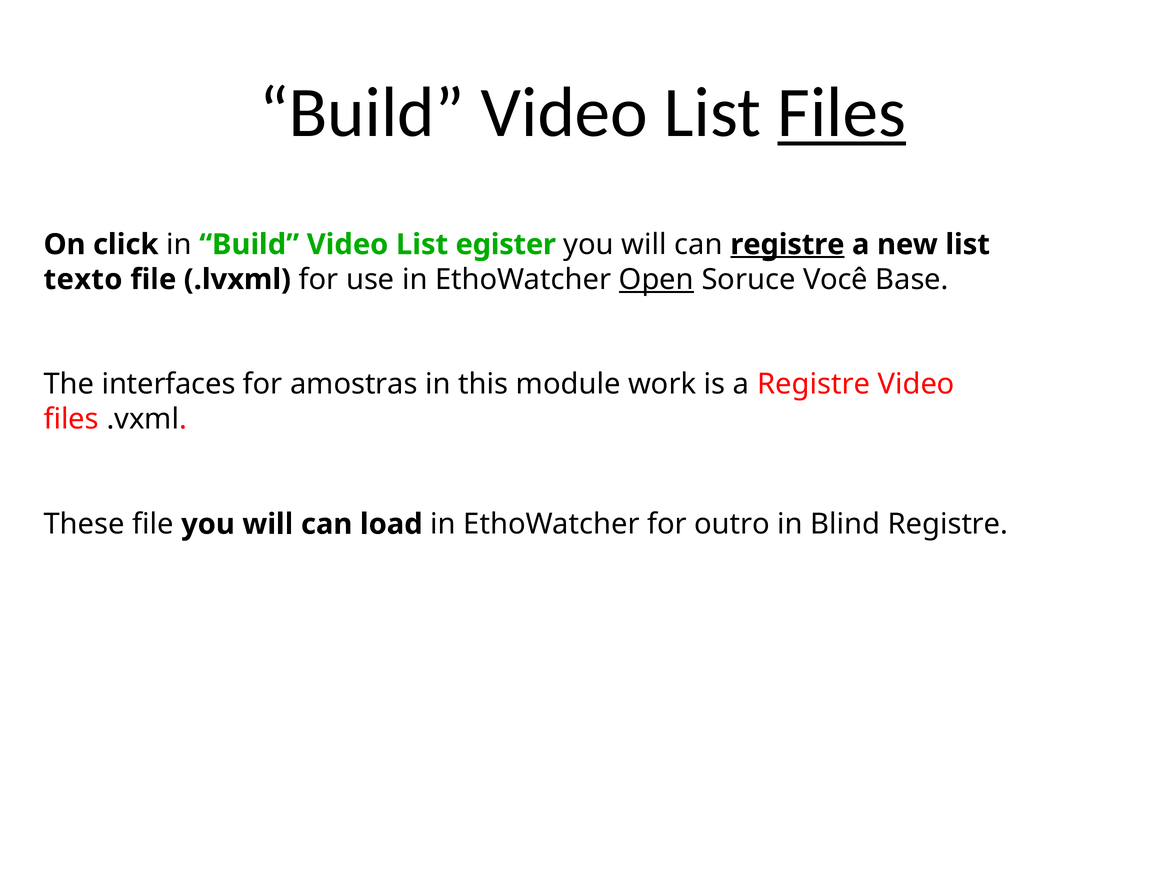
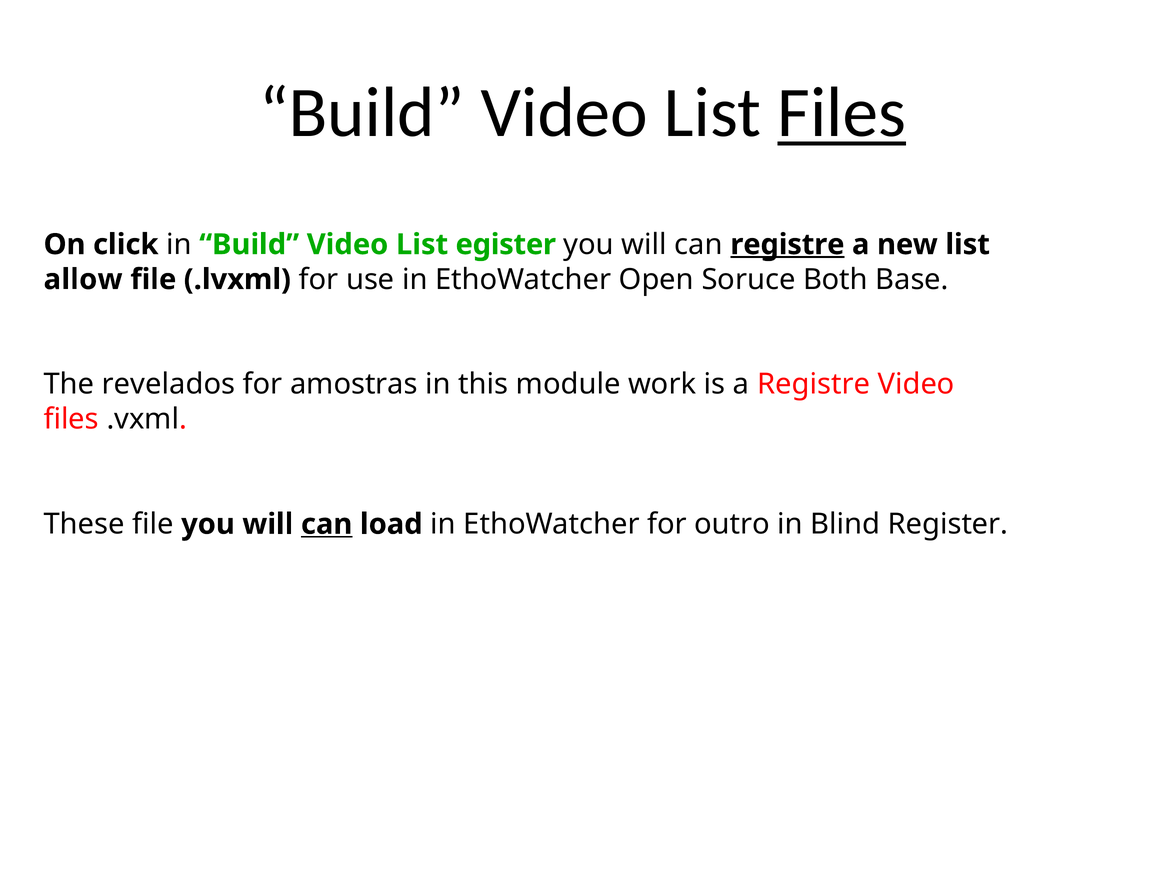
texto: texto -> allow (83, 280)
Open underline: present -> none (656, 280)
Você: Você -> Both (835, 280)
interfaces: interfaces -> revelados (168, 385)
can underline: none -> present (327, 524)
Blind Registre: Registre -> Register (948, 524)
